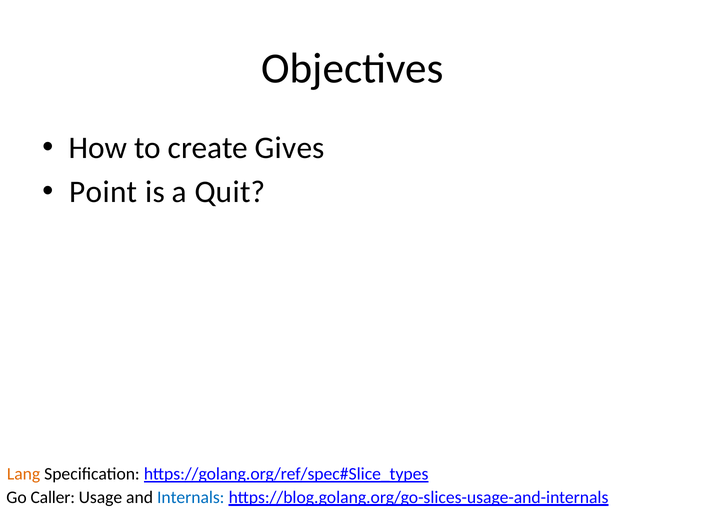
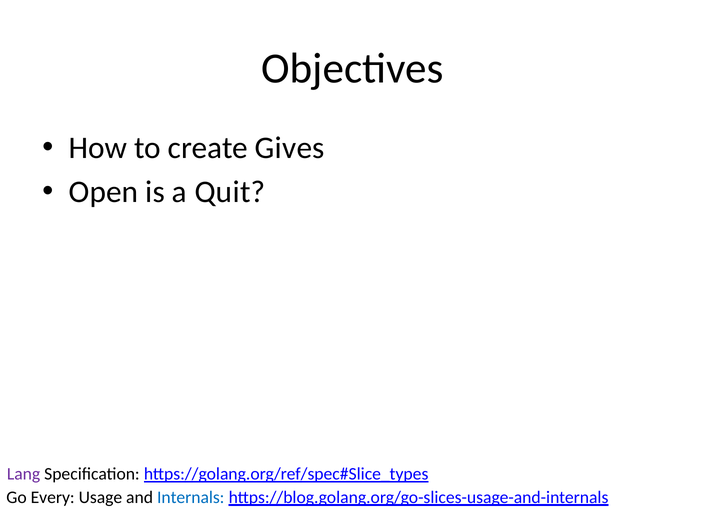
Point: Point -> Open (103, 192)
Lang colour: orange -> purple (24, 474)
Caller: Caller -> Every (53, 497)
